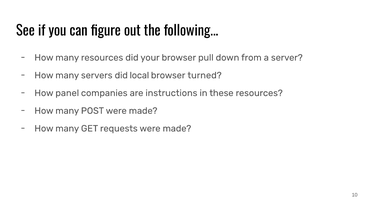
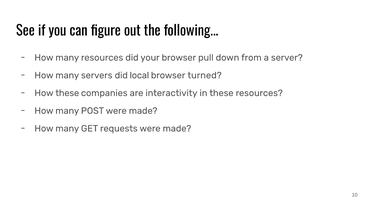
How panel: panel -> these (67, 93)
instructions: instructions -> interactivity (171, 93)
